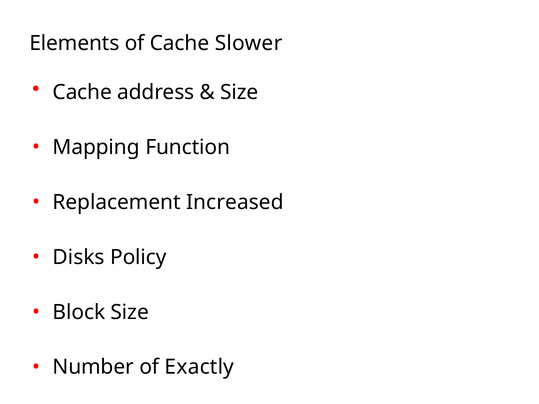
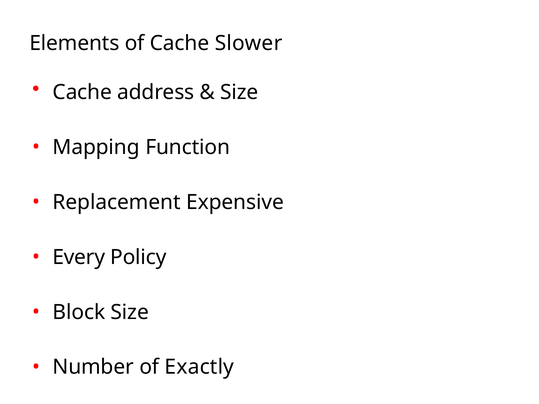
Increased: Increased -> Expensive (235, 202)
Disks: Disks -> Every (79, 257)
